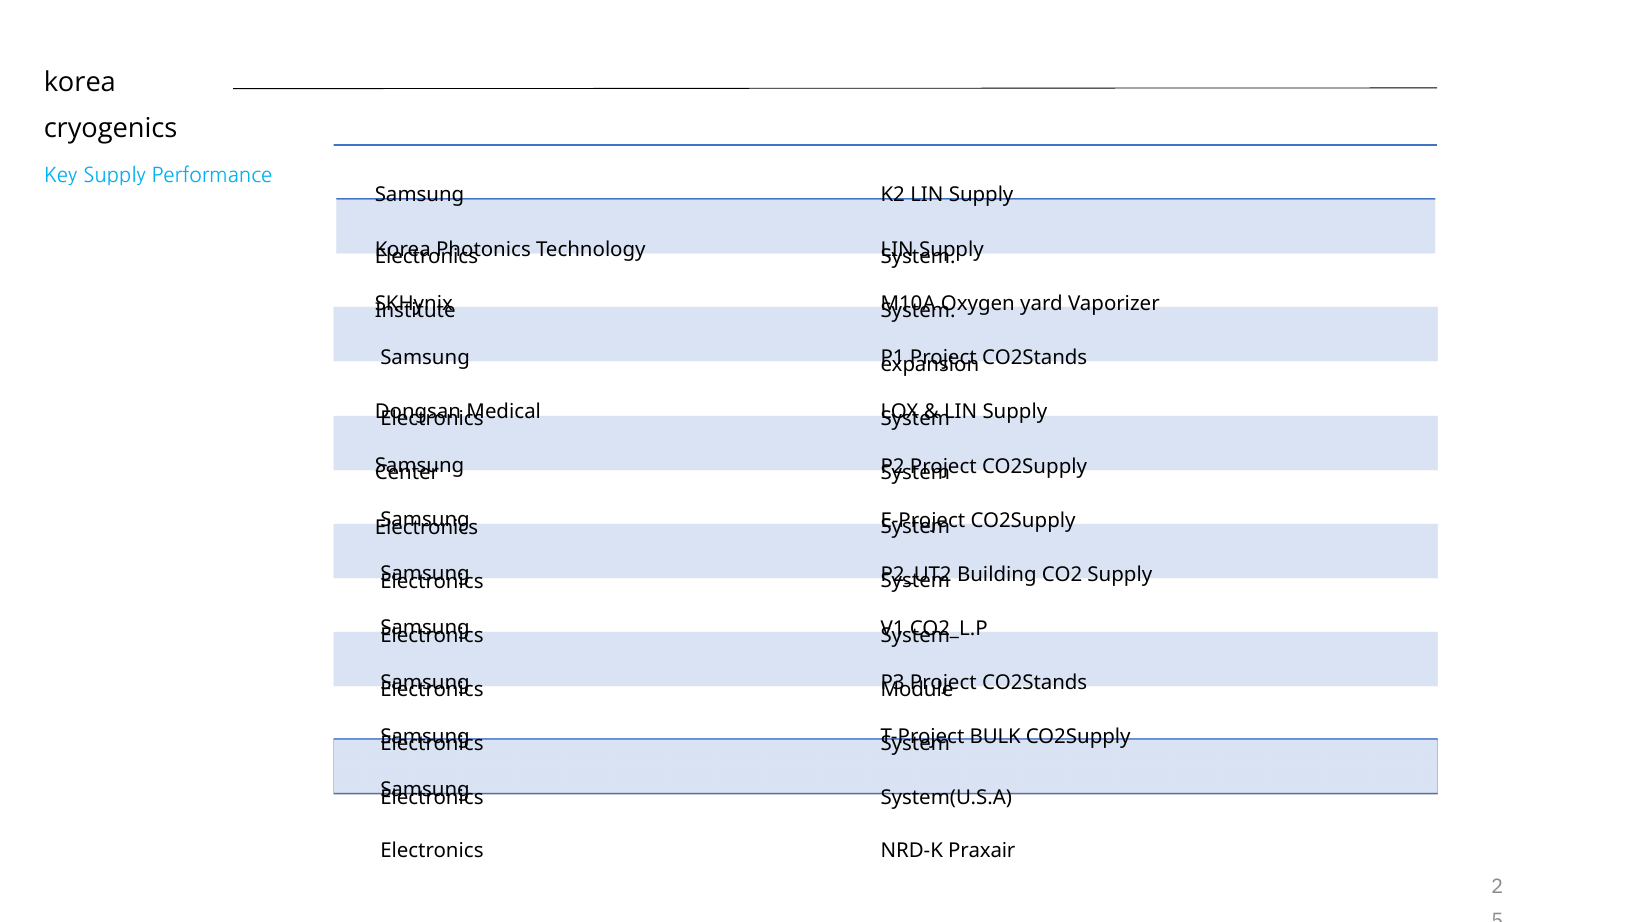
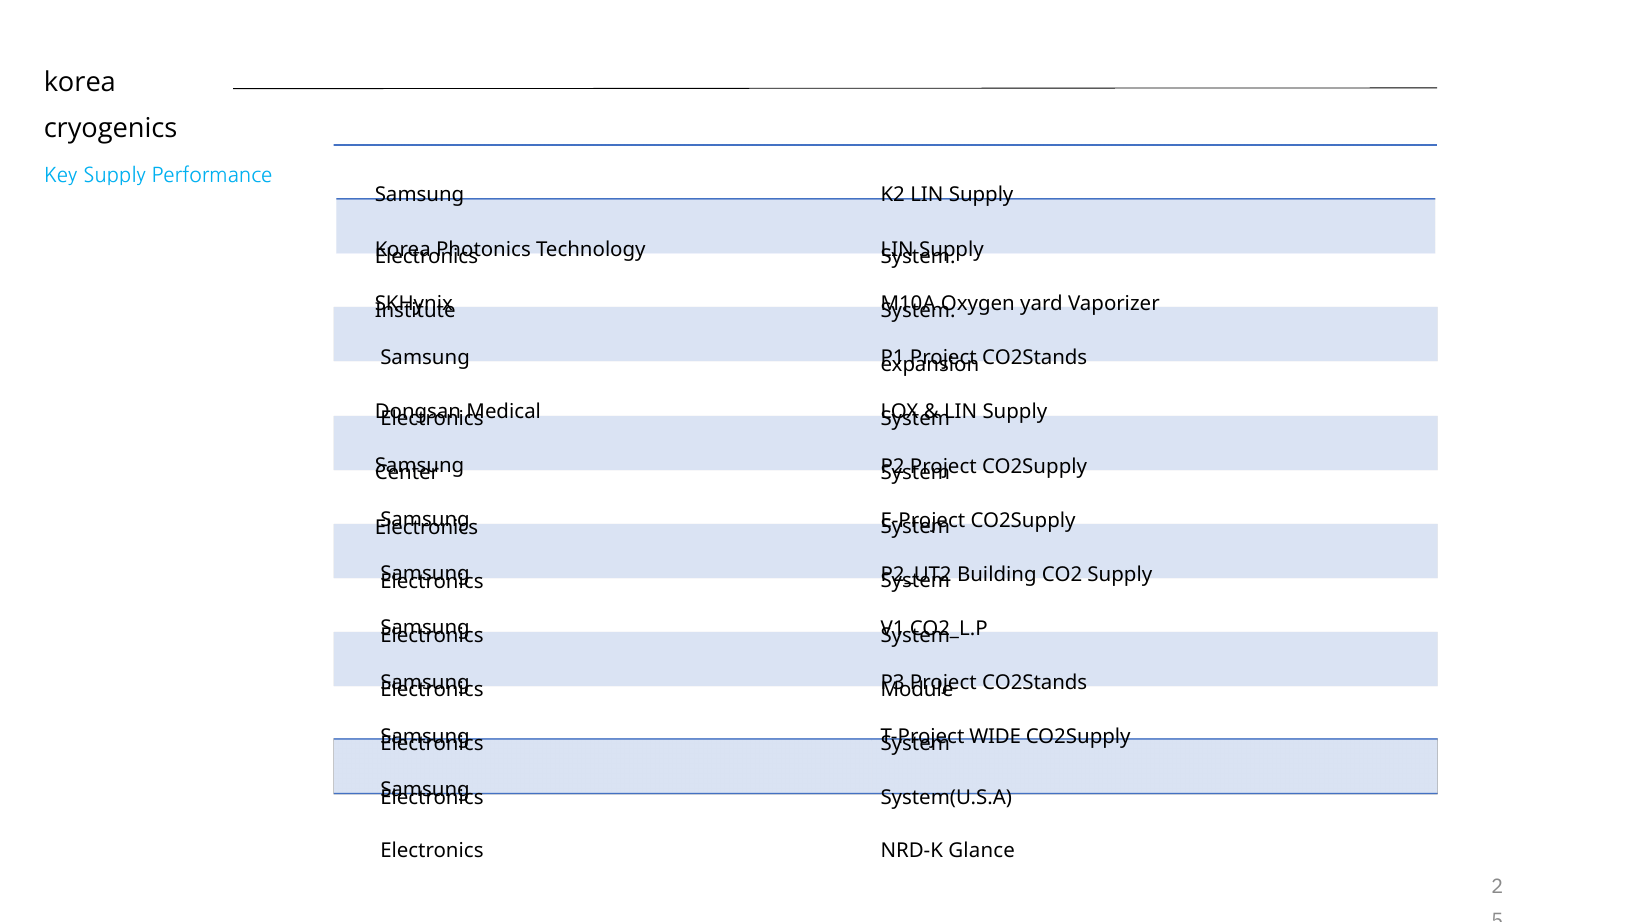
BULK: BULK -> WIDE (995, 737)
Praxair: Praxair -> Glance (982, 851)
